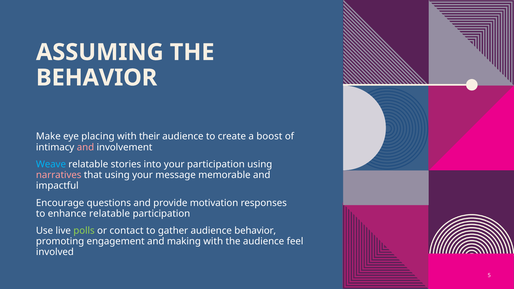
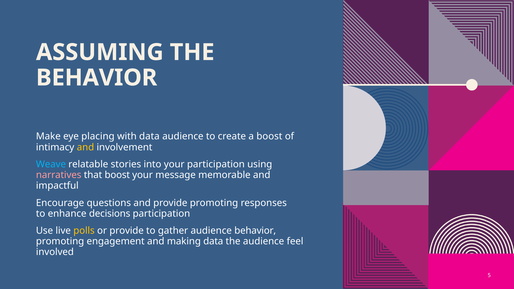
with their: their -> data (149, 137)
and colour: pink -> yellow (85, 147)
that using: using -> boost (117, 175)
provide motivation: motivation -> promoting (214, 203)
enhance relatable: relatable -> decisions (110, 214)
polls colour: light green -> yellow (84, 231)
or contact: contact -> provide (127, 231)
making with: with -> data (213, 241)
